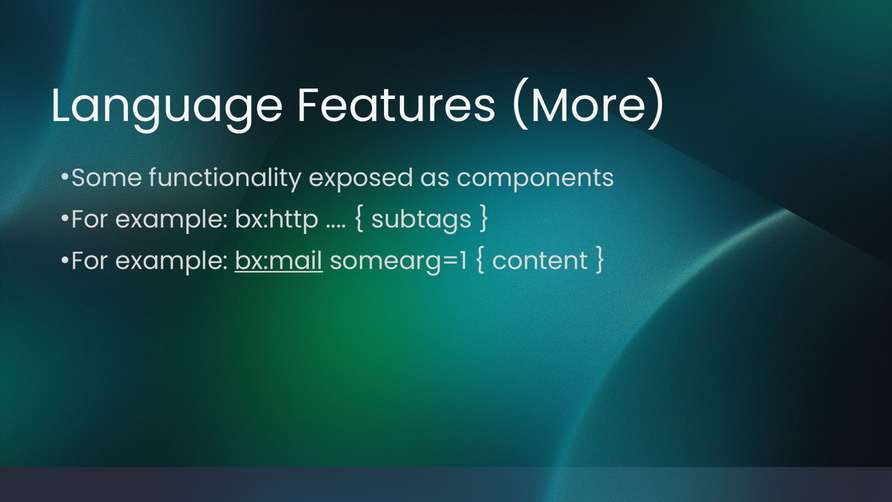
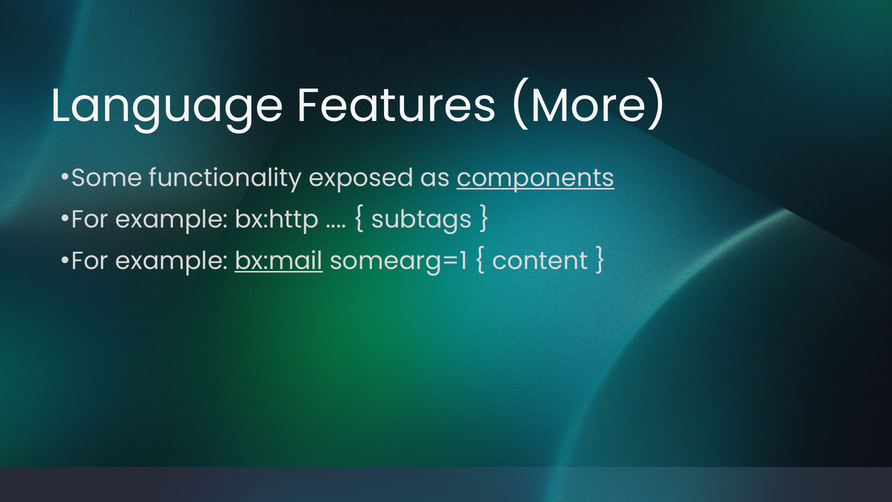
components underline: none -> present (536, 178)
